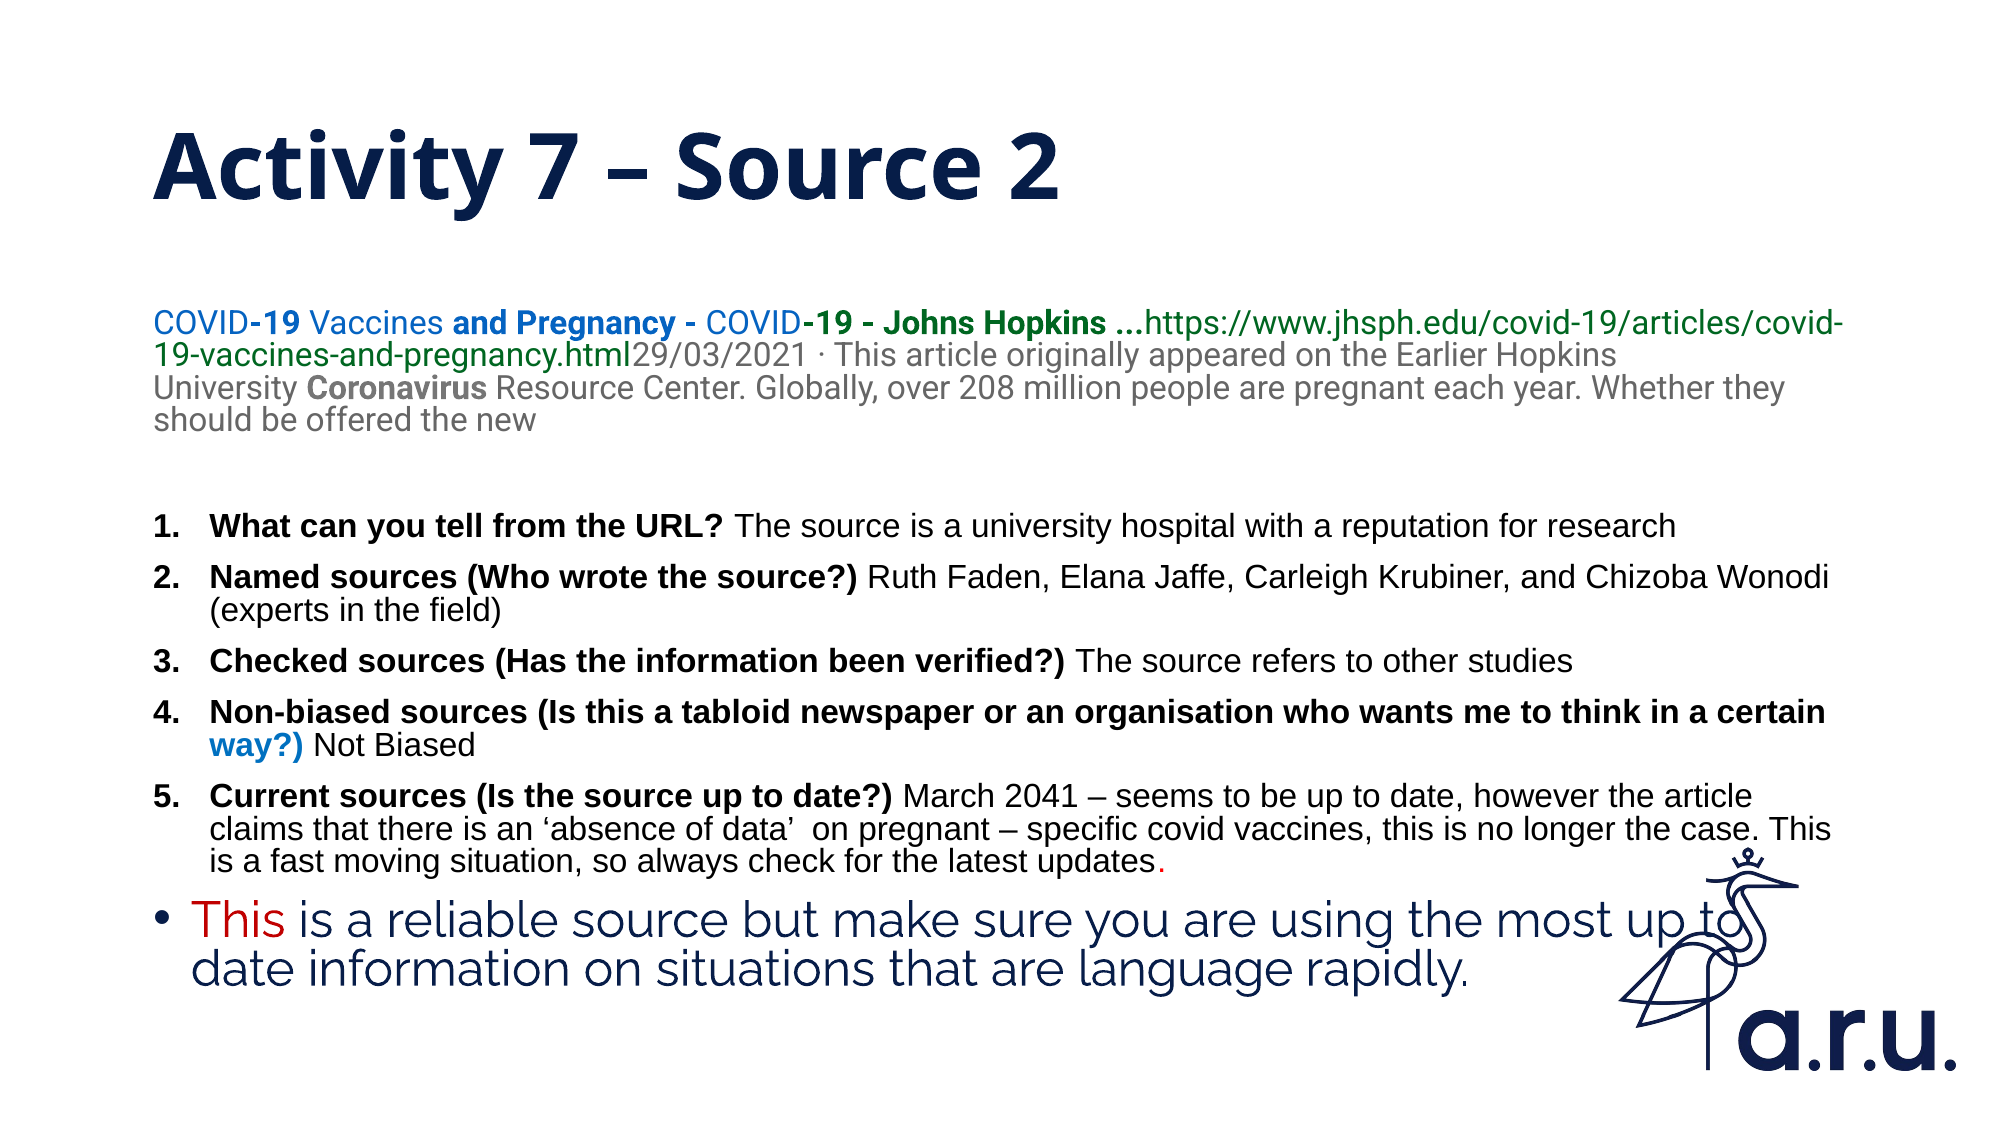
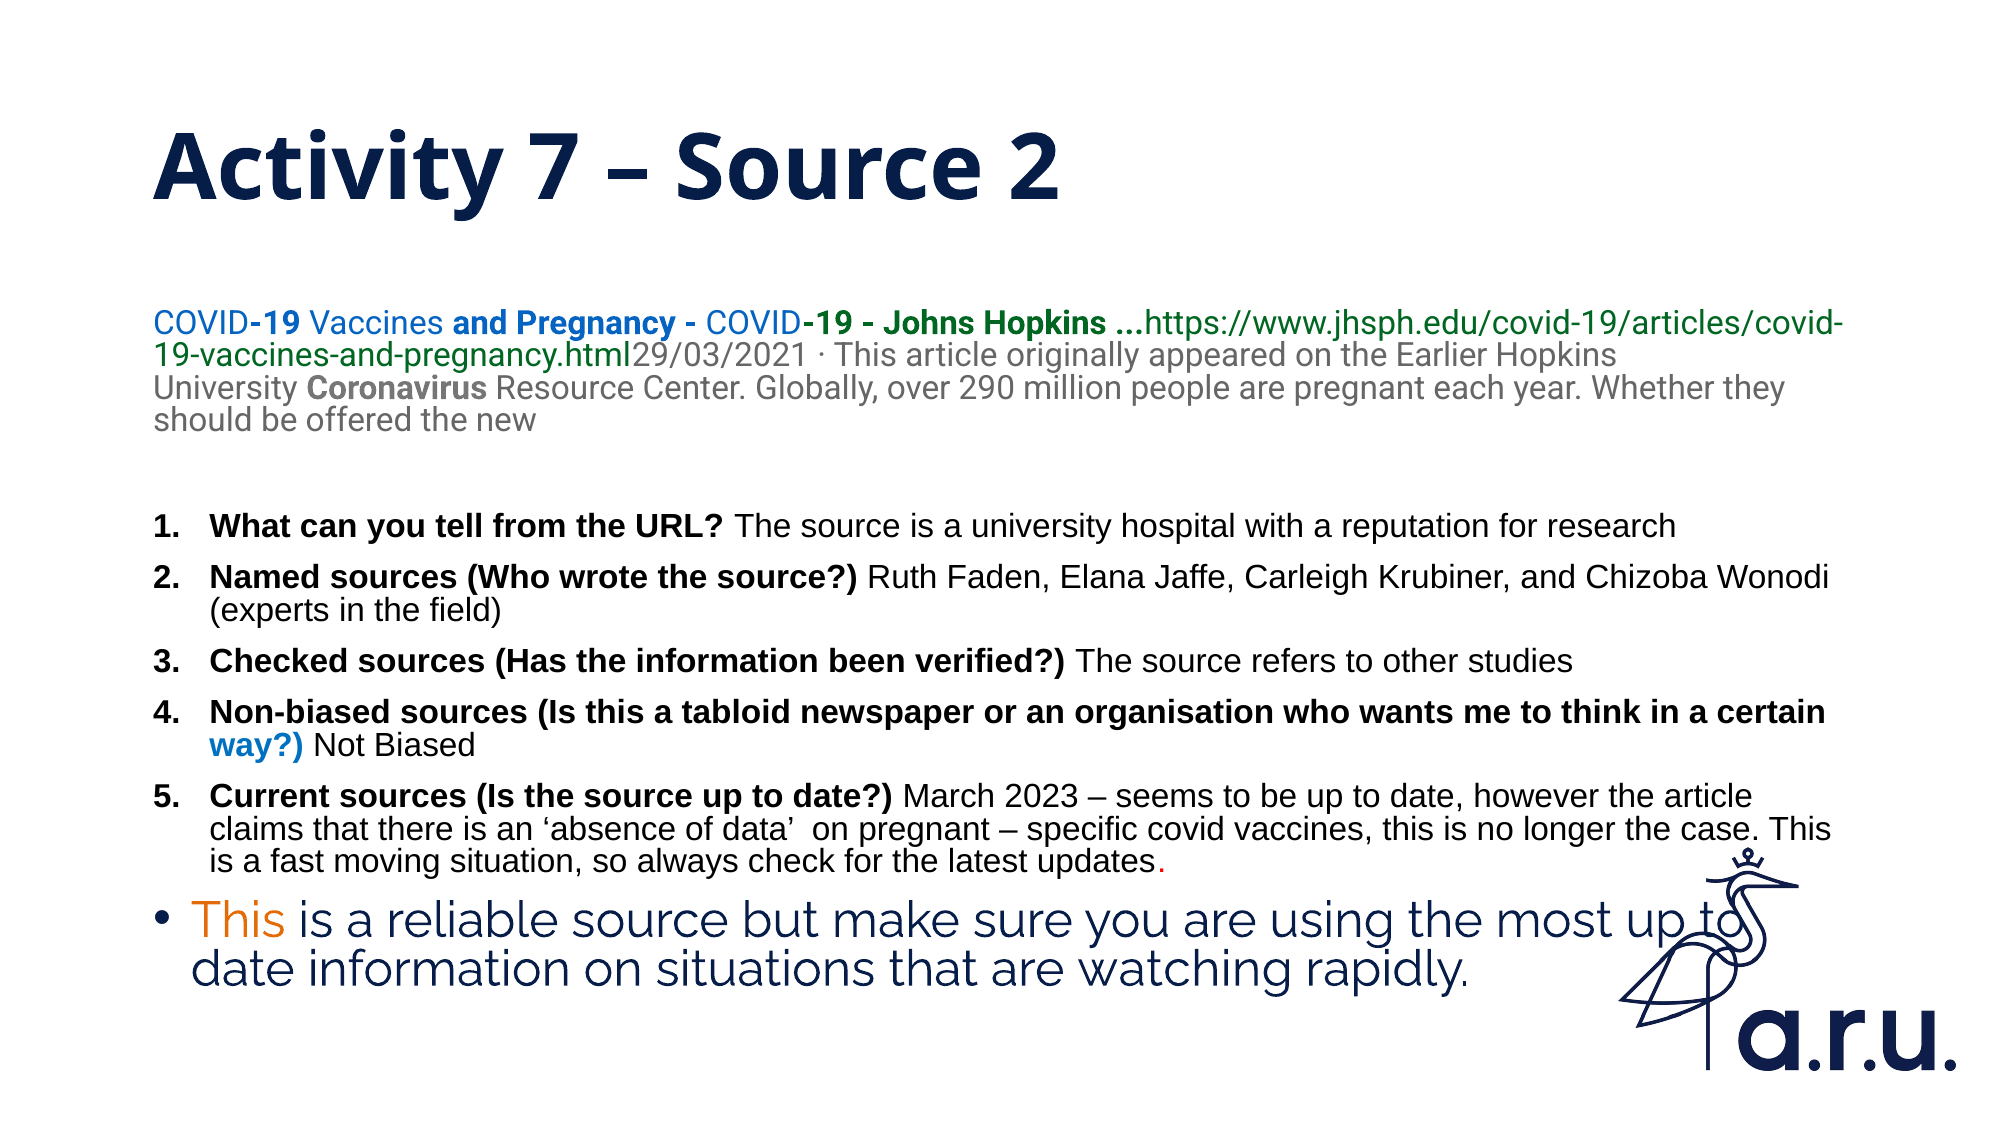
208: 208 -> 290 (987, 388)
2041: 2041 -> 2023 (1042, 797)
This colour: red -> orange (238, 920)
language: language -> watching (1185, 969)
